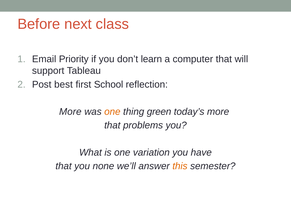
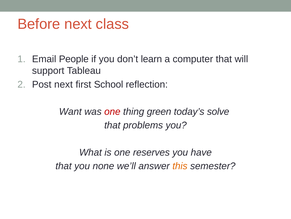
Priority: Priority -> People (74, 59)
Post best: best -> next (63, 84)
More: More -> Want (70, 111)
one colour: orange -> red (112, 111)
today’s more: more -> solve (218, 111)
variation: variation -> reserves (151, 152)
